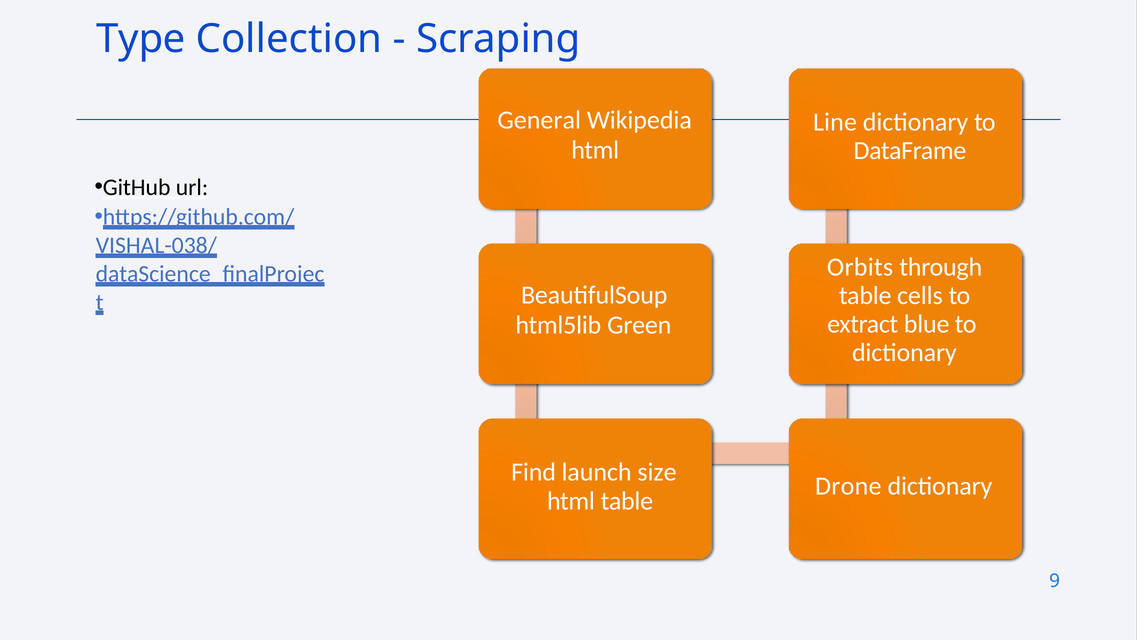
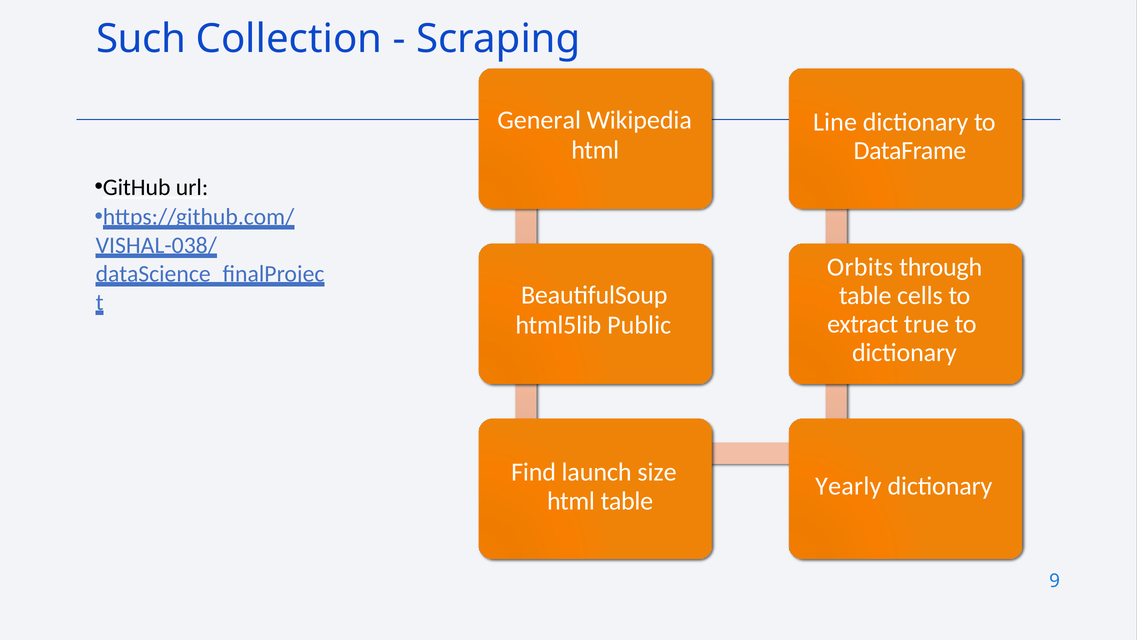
Type: Type -> Such (141, 39)
blue: blue -> true (926, 324)
Green: Green -> Public (639, 325)
Drone: Drone -> Yearly (848, 486)
